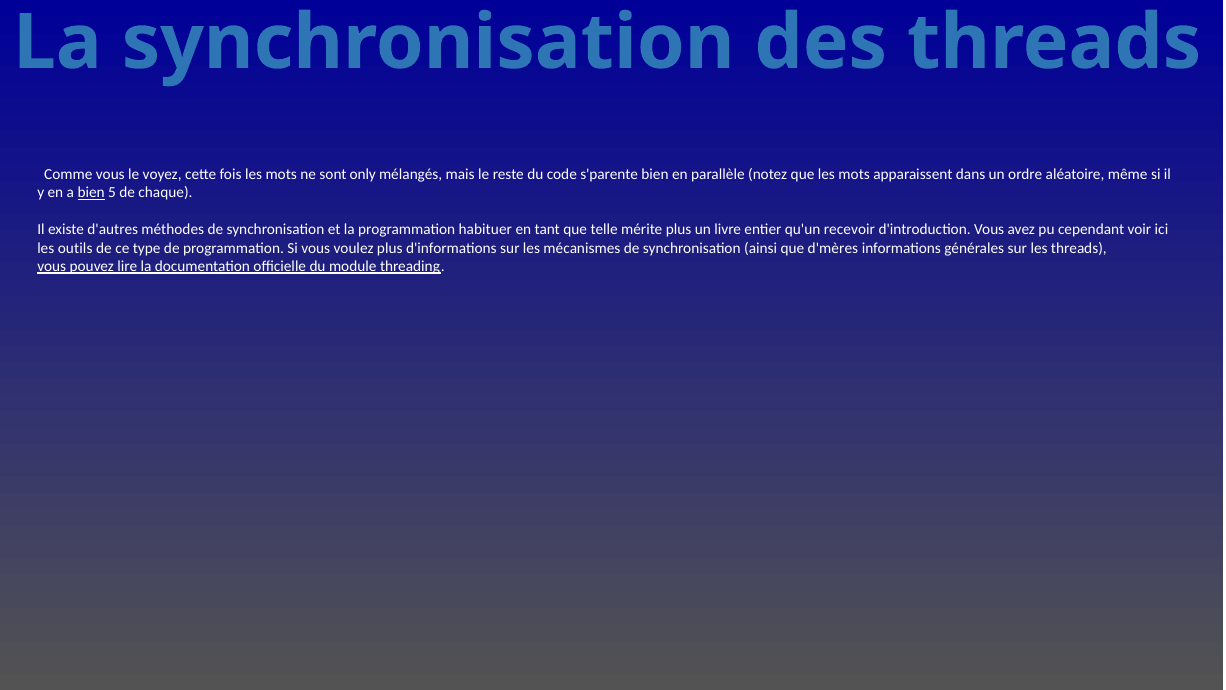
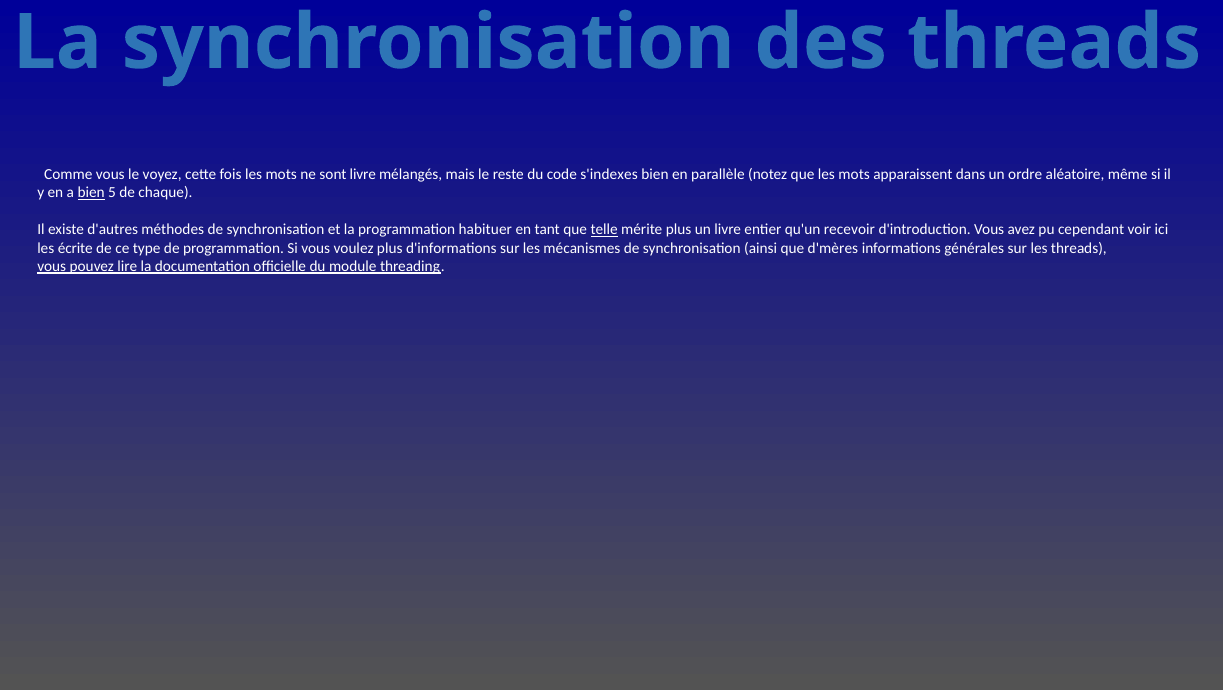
sont only: only -> livre (363, 174)
s'parente: s'parente -> s'indexes (609, 174)
telle underline: none -> present (604, 230)
outils: outils -> écrite (75, 248)
